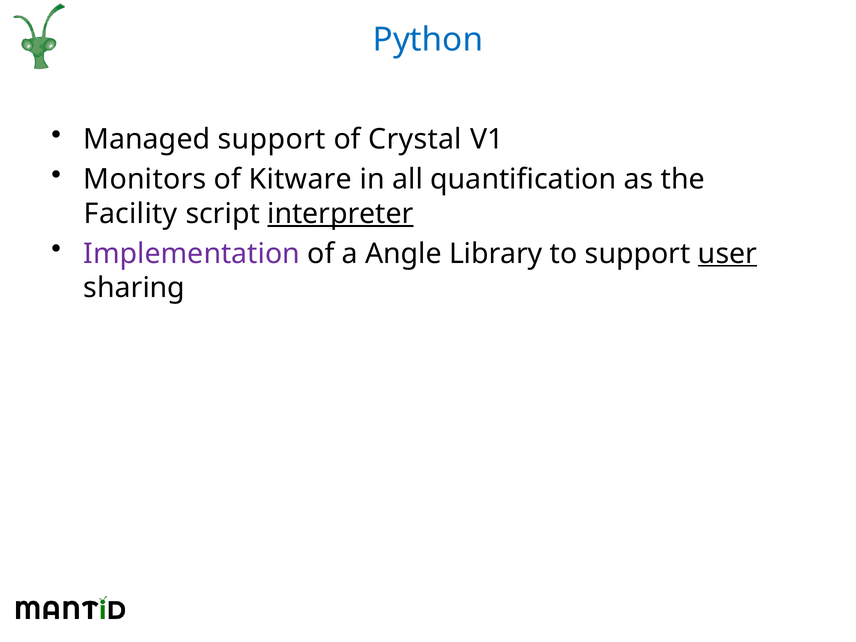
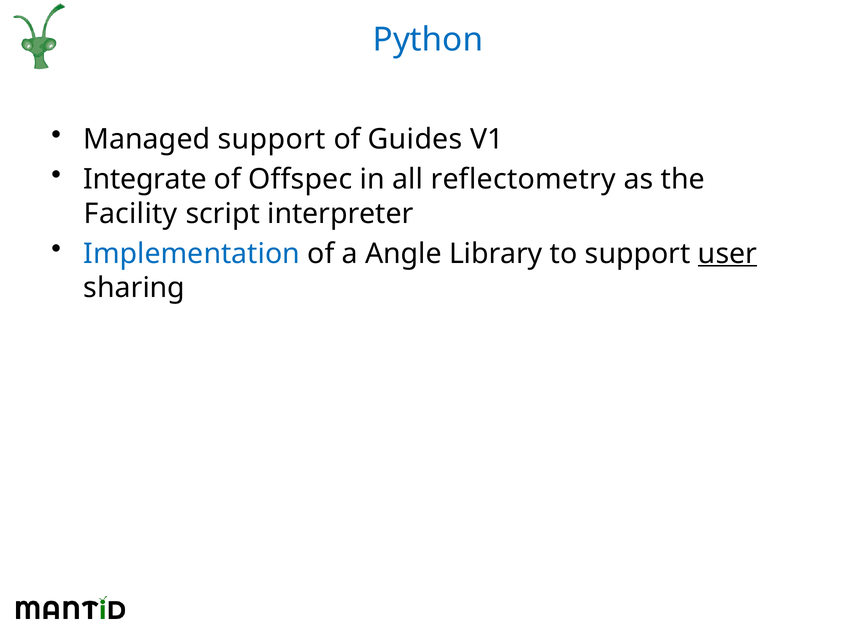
Crystal: Crystal -> Guides (415, 139)
Monitors: Monitors -> Integrate (145, 179)
Kitware: Kitware -> Offspec (300, 179)
quantification: quantification -> reflectometry (523, 179)
interpreter underline: present -> none (340, 214)
Implementation colour: purple -> blue (192, 254)
